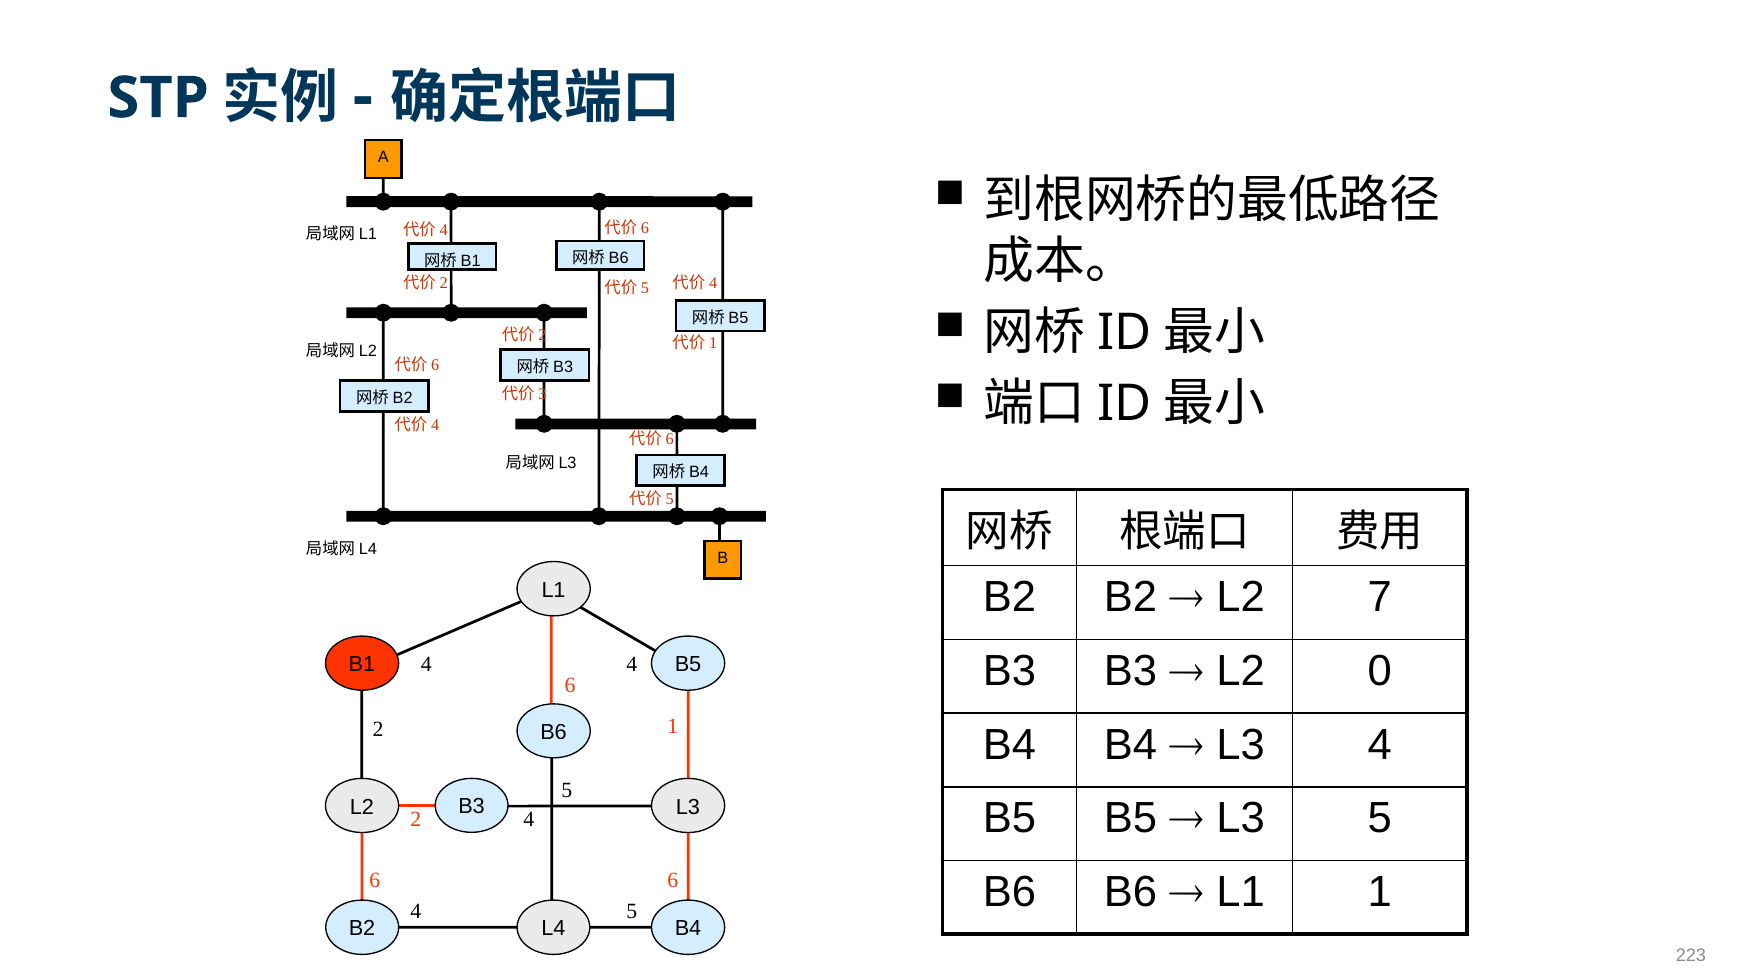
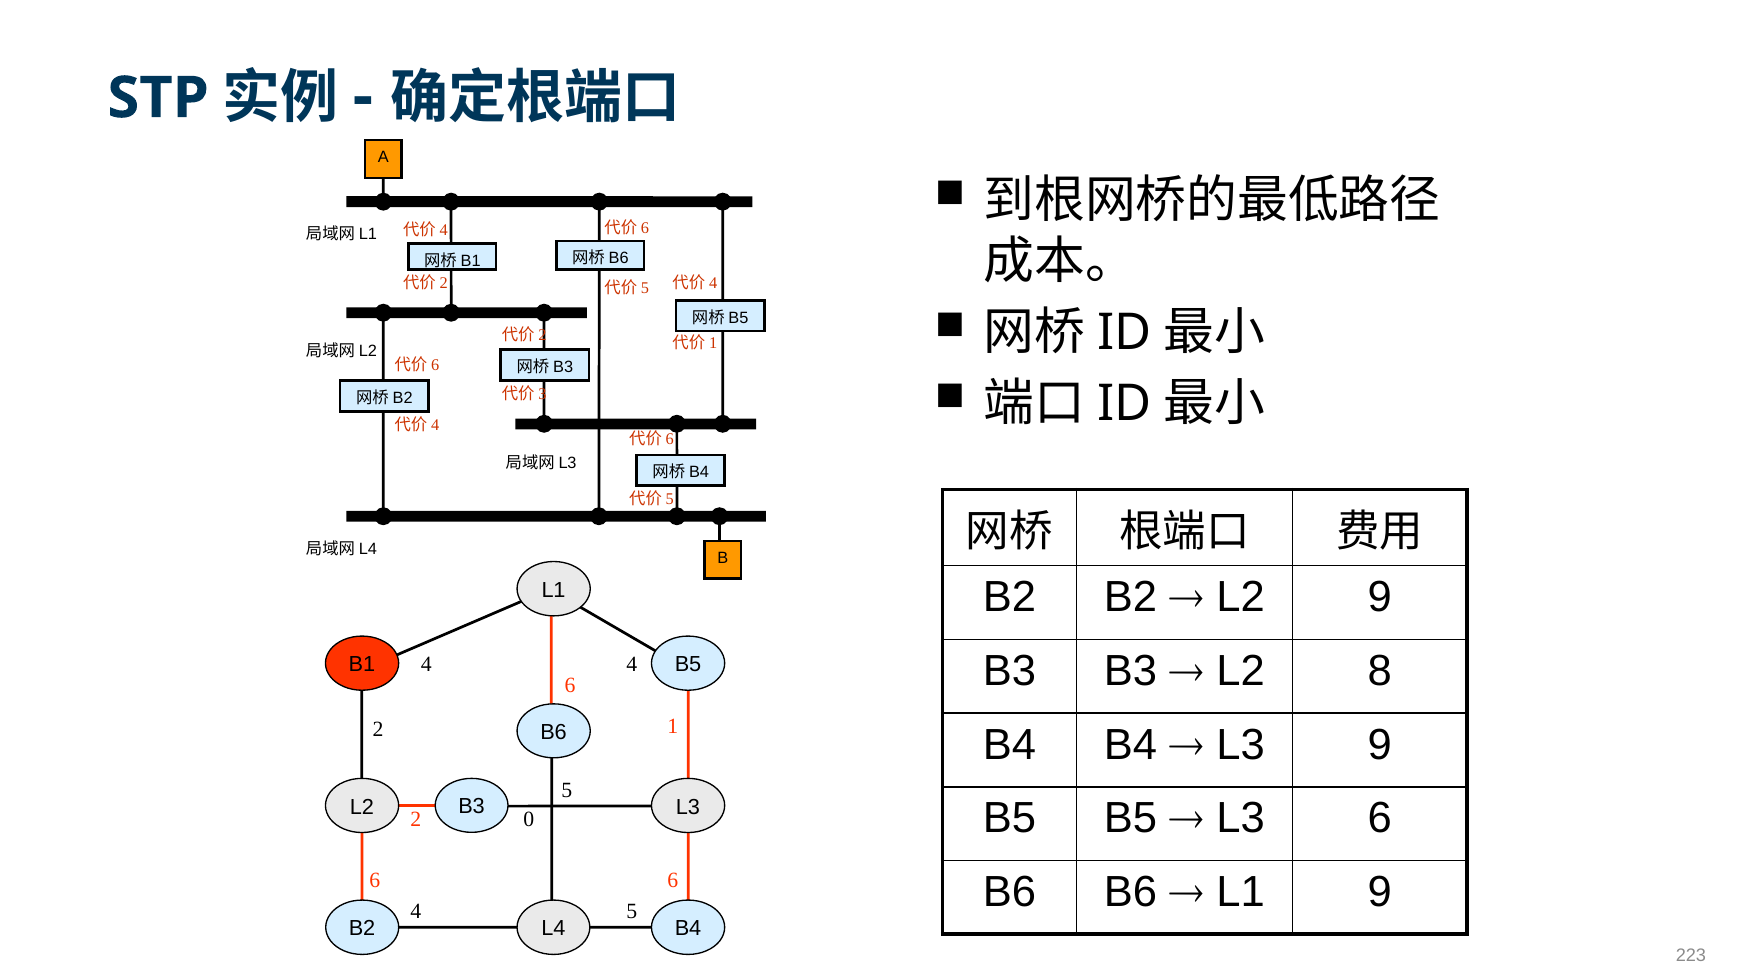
L2 7: 7 -> 9 (1380, 597)
0: 0 -> 8 (1380, 671)
L3 4: 4 -> 9 (1380, 745)
L3 5: 5 -> 6 (1380, 819)
2 4: 4 -> 0 (529, 819)
L1 1: 1 -> 9 (1380, 892)
